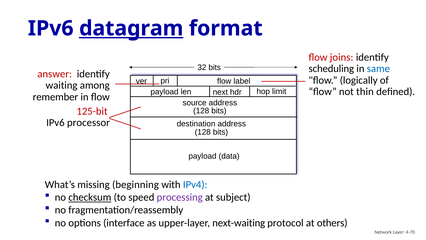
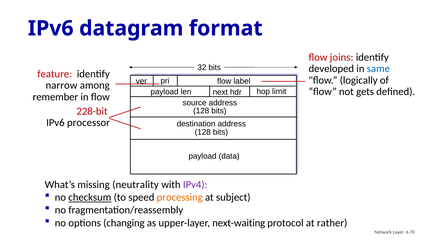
datagram underline: present -> none (131, 28)
scheduling: scheduling -> developed (331, 69)
answer: answer -> feature (55, 74)
waiting: waiting -> narrow (62, 85)
thin: thin -> gets (365, 92)
125-bit: 125-bit -> 228-bit (92, 111)
beginning: beginning -> neutrality (135, 184)
IPv4 colour: blue -> purple (195, 184)
processing colour: purple -> orange (180, 197)
interface: interface -> changing (124, 223)
others: others -> rather (332, 223)
